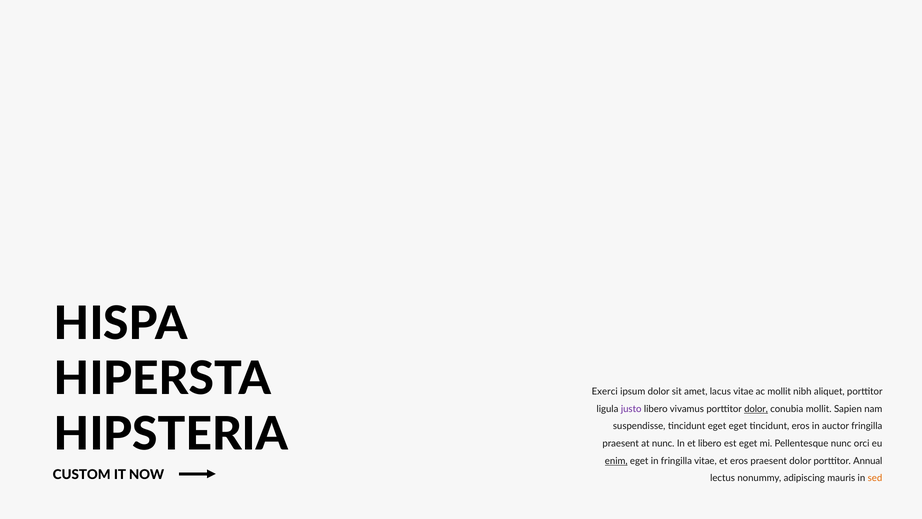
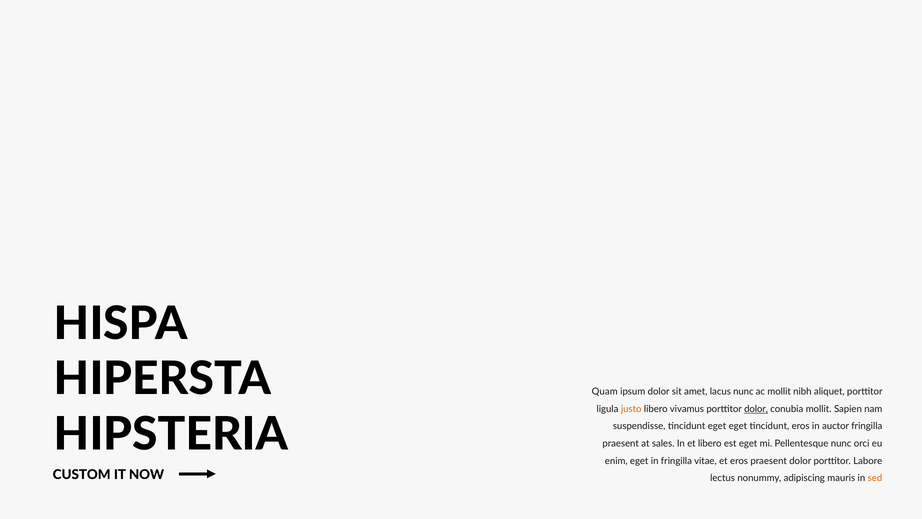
Exerci: Exerci -> Quam (605, 391)
lacus vitae: vitae -> nunc (743, 391)
justo colour: purple -> orange (631, 409)
at nunc: nunc -> sales (663, 443)
enim underline: present -> none (616, 461)
Annual: Annual -> Labore (868, 461)
